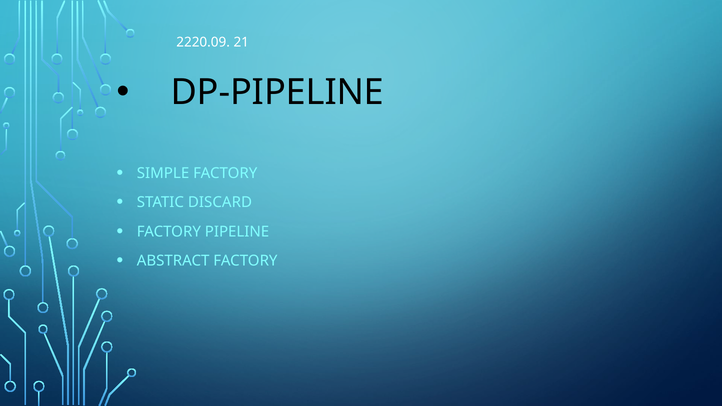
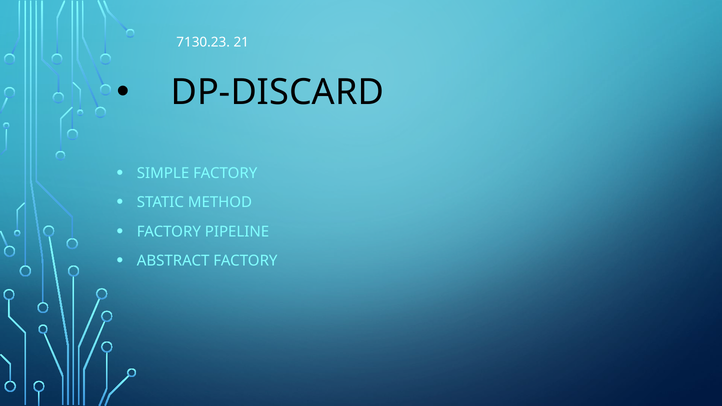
2220.09: 2220.09 -> 7130.23 (203, 42)
DP-PIPELINE: DP-PIPELINE -> DP-DISCARD (277, 92)
DISCARD: DISCARD -> METHOD (220, 202)
